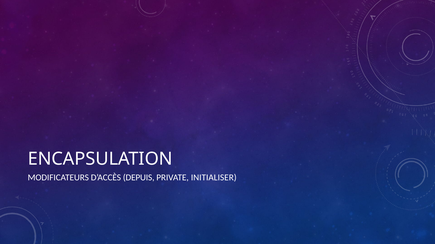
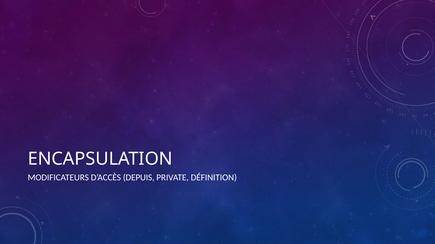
INITIALISER: INITIALISER -> DÉFINITION (214, 178)
